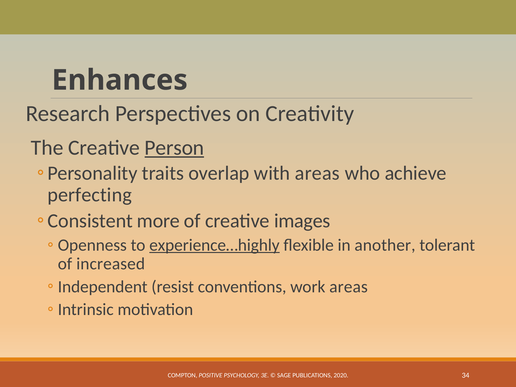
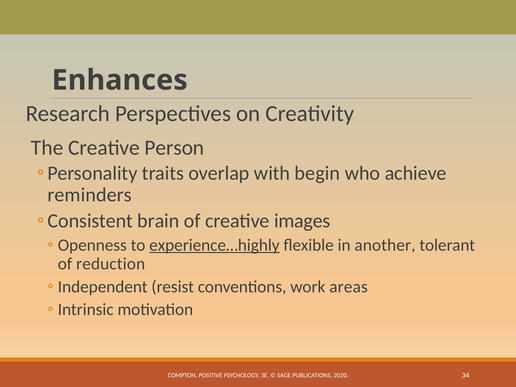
Person underline: present -> none (174, 148)
with areas: areas -> begin (317, 173)
perfecting: perfecting -> reminders (90, 195)
more: more -> brain (158, 221)
increased: increased -> reduction (111, 264)
